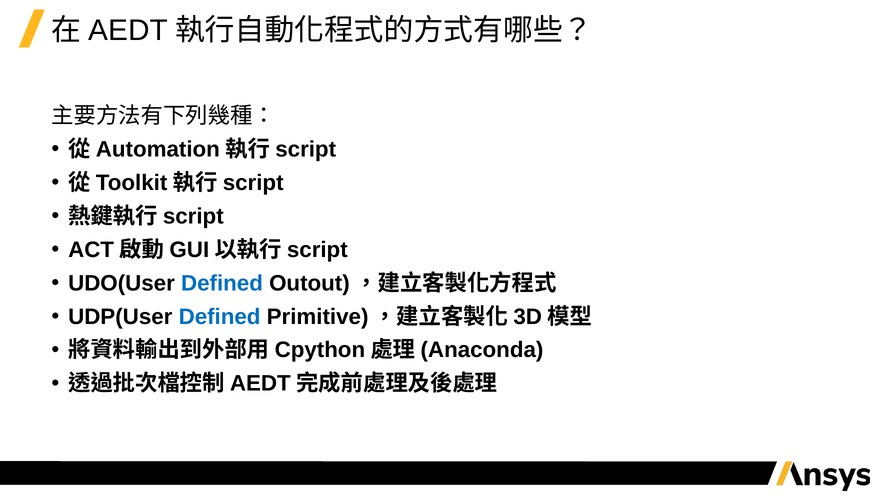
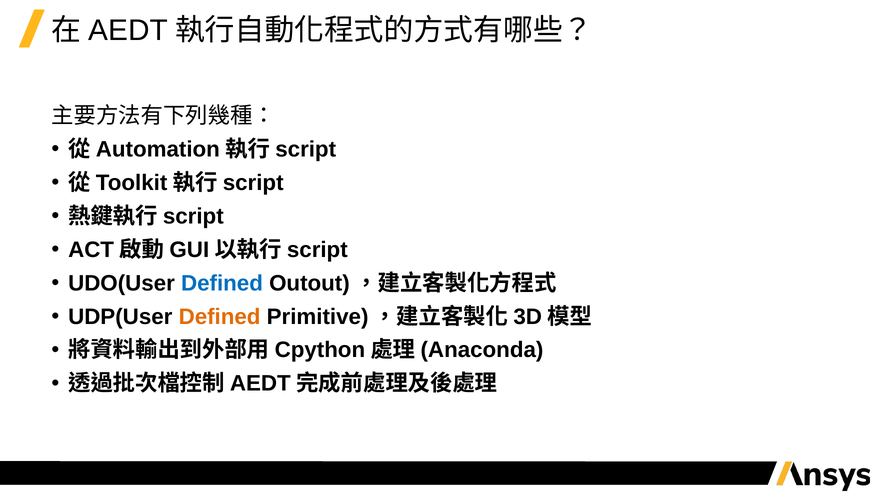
Defined colour: blue -> orange (220, 317)
